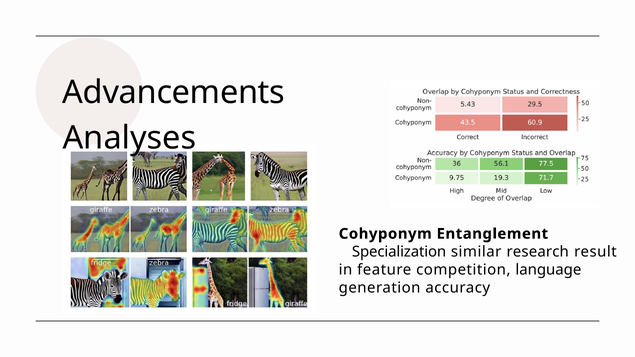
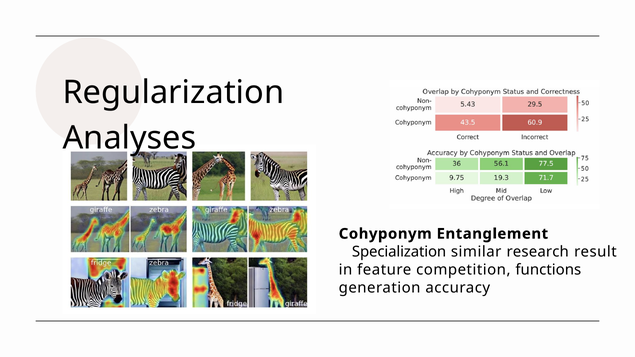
Advancements: Advancements -> Regularization (173, 93)
language: language -> functions (548, 270)
